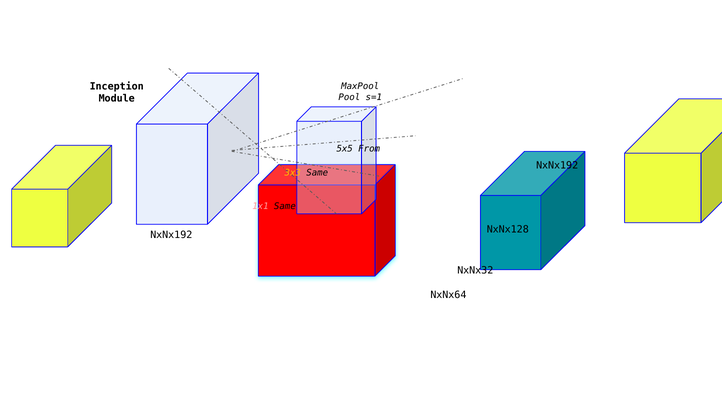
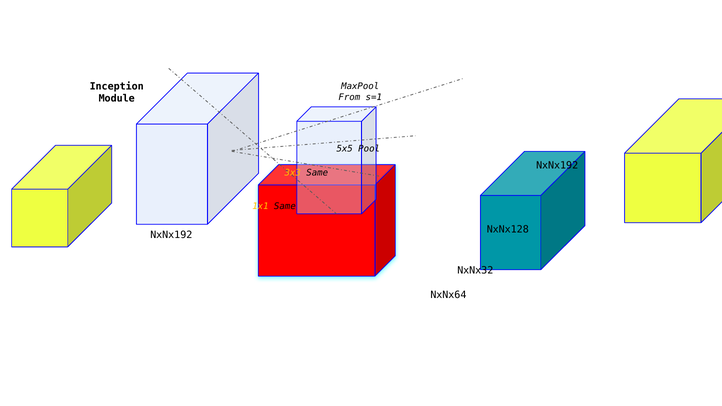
Pool: Pool -> From (349, 97)
From: From -> Pool (369, 149)
1x1 colour: pink -> yellow (260, 206)
